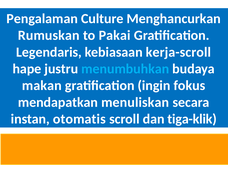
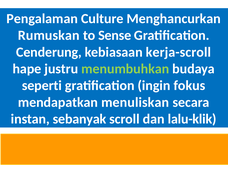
Pakai: Pakai -> Sense (115, 35)
Legendaris: Legendaris -> Cenderung (49, 52)
menumbuhkan colour: light blue -> light green (125, 69)
makan: makan -> seperti (42, 86)
otomatis: otomatis -> sebanyak (79, 119)
tiga-klik: tiga-klik -> lalu-klik (192, 119)
